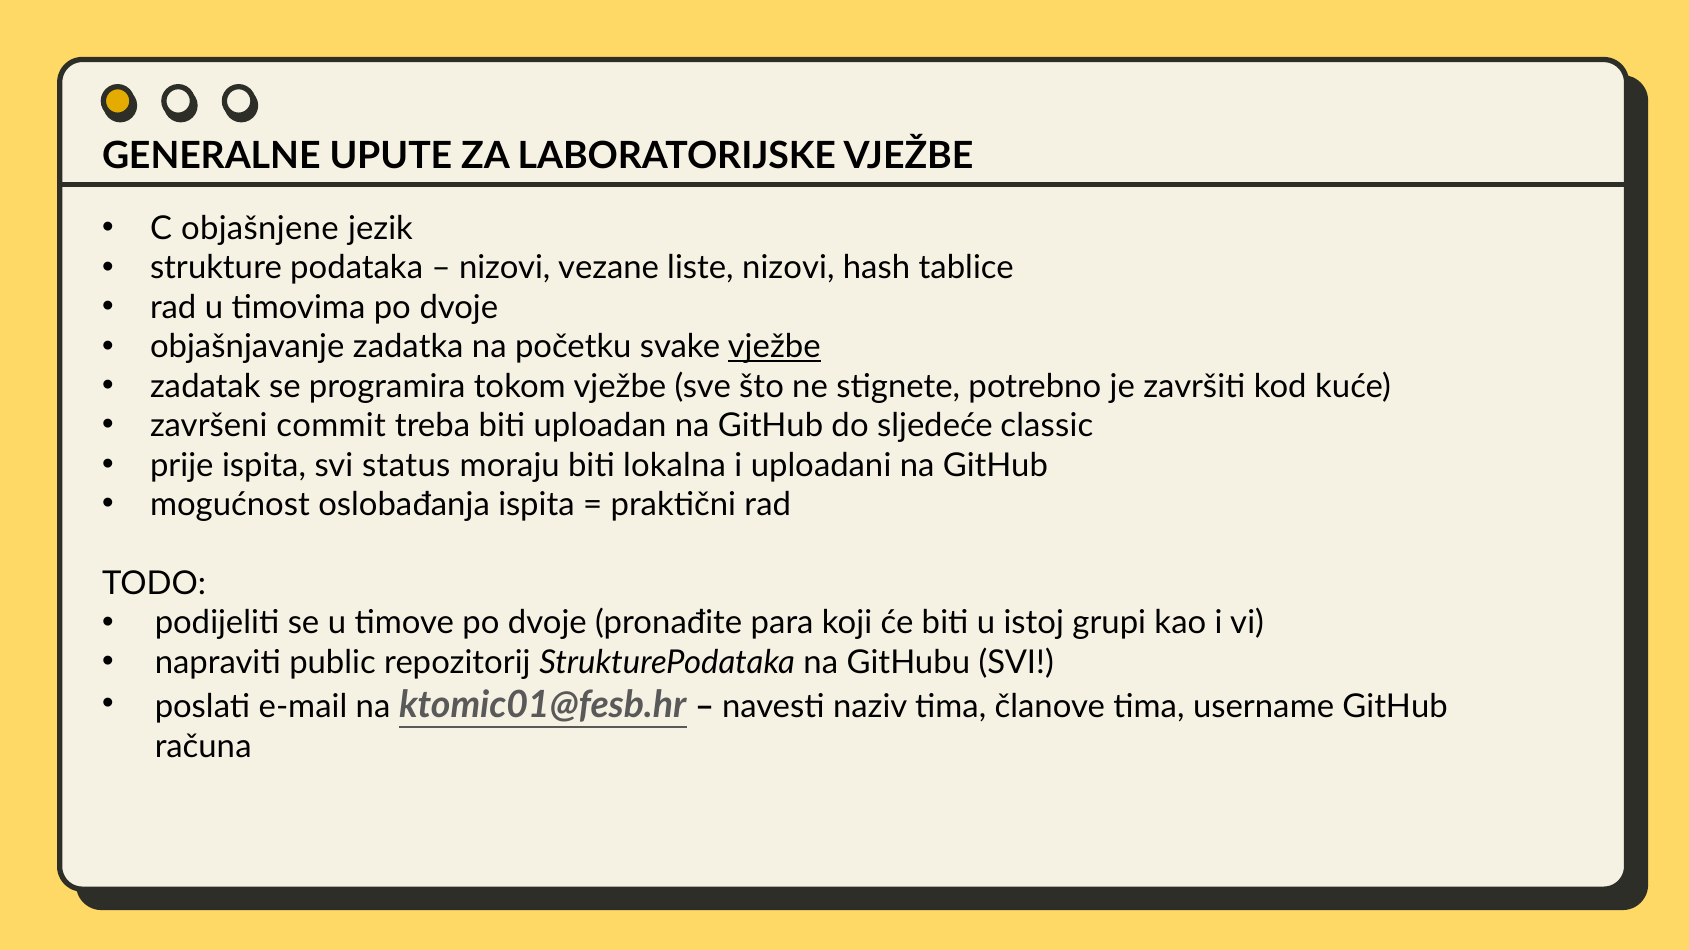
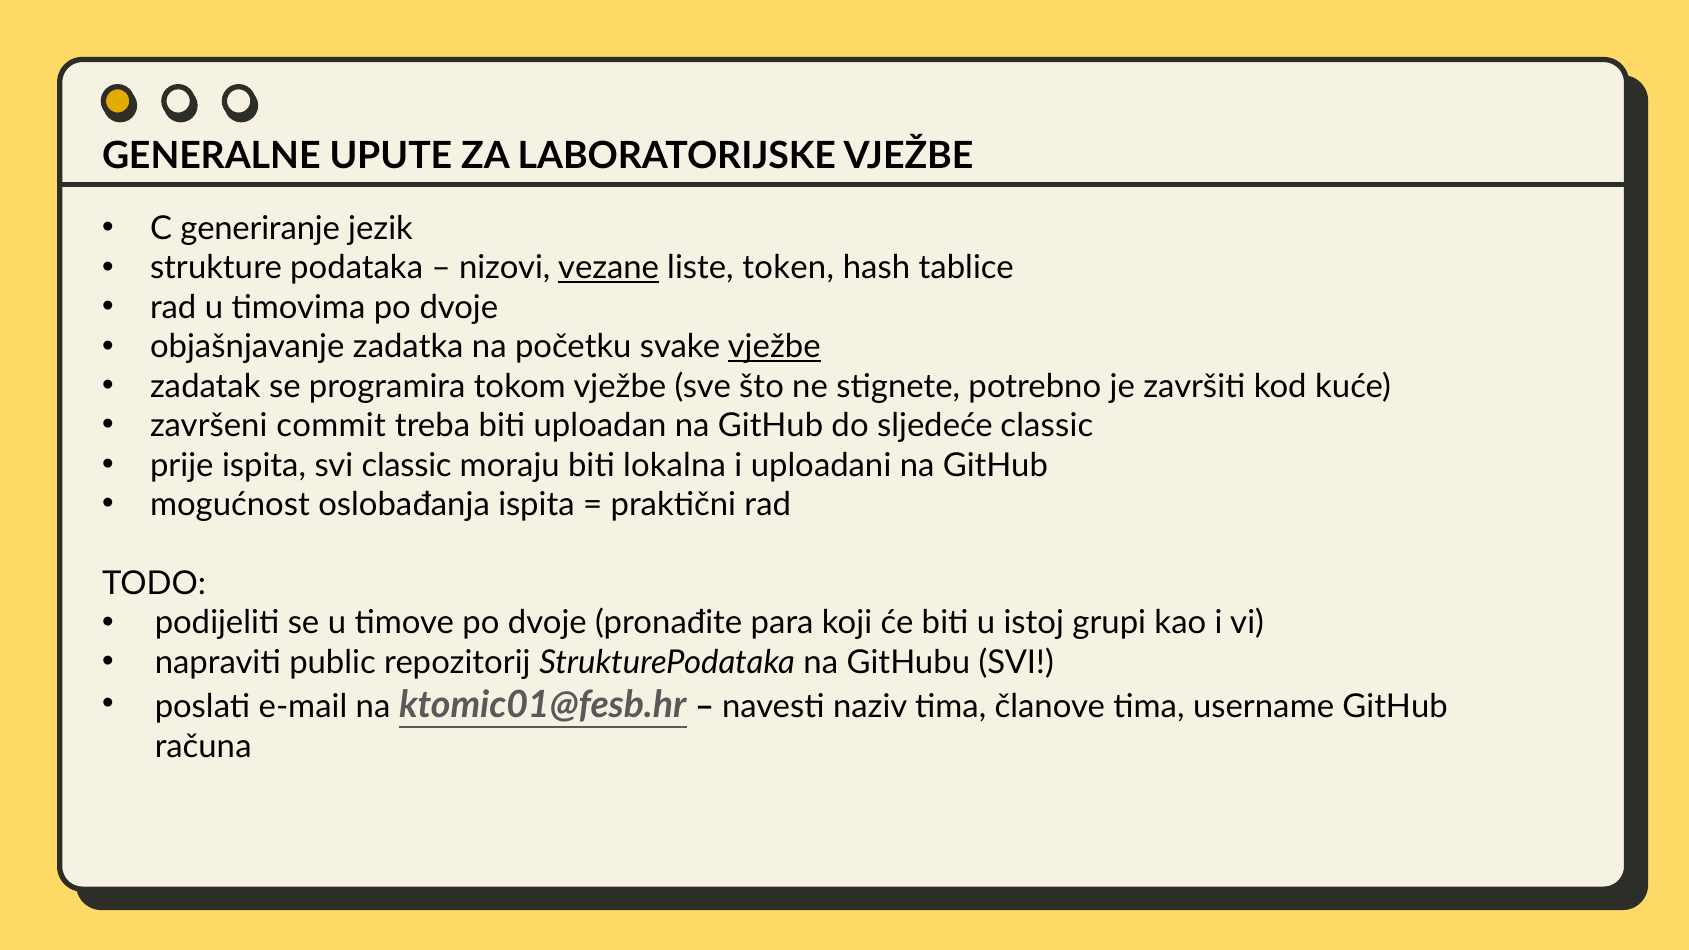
objašnjene: objašnjene -> generiranje (260, 229)
vezane underline: none -> present (609, 268)
liste nizovi: nizovi -> token (788, 268)
svi status: status -> classic (407, 465)
